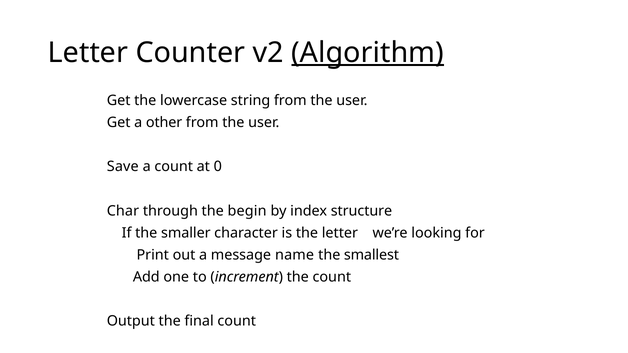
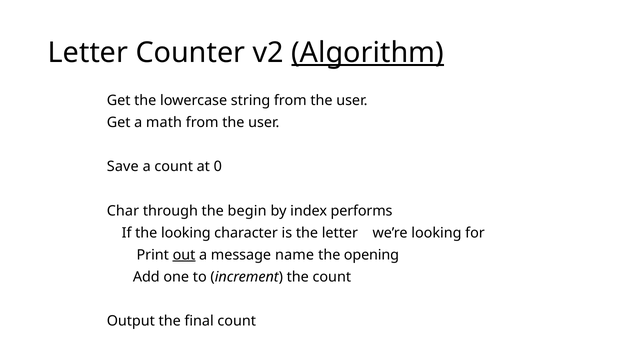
other: other -> math (164, 123)
structure: structure -> performs (362, 211)
the smaller: smaller -> looking (186, 233)
out underline: none -> present (184, 255)
smallest: smallest -> opening (371, 255)
